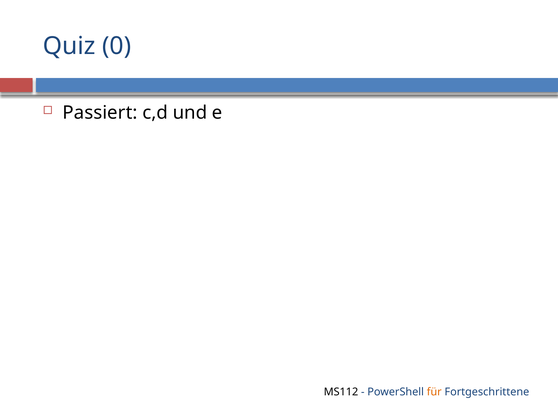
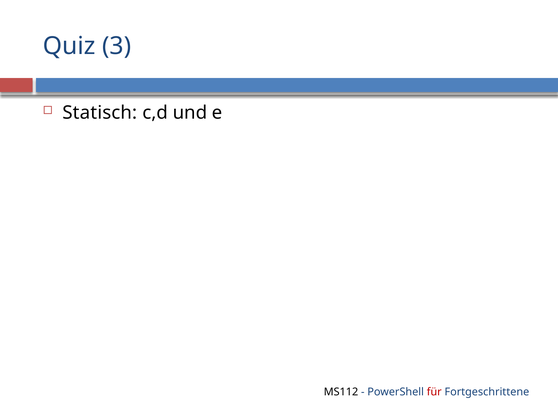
0: 0 -> 3 (117, 46)
Passiert: Passiert -> Statisch (100, 113)
für colour: orange -> red (434, 392)
